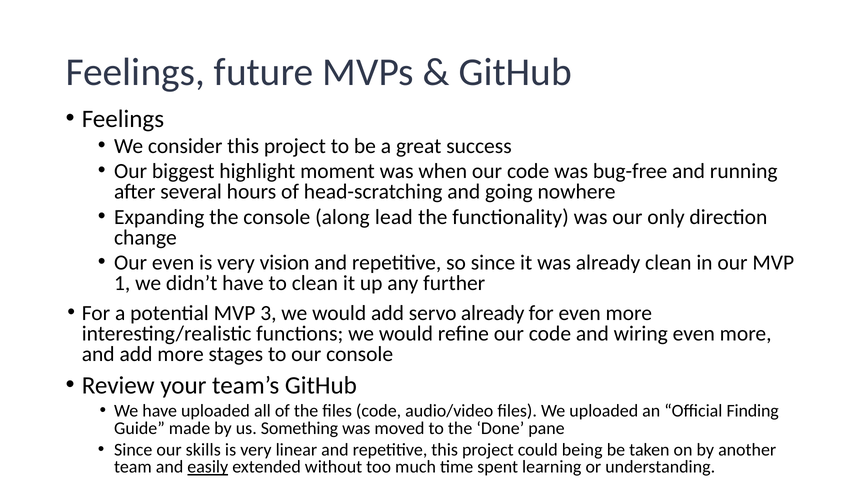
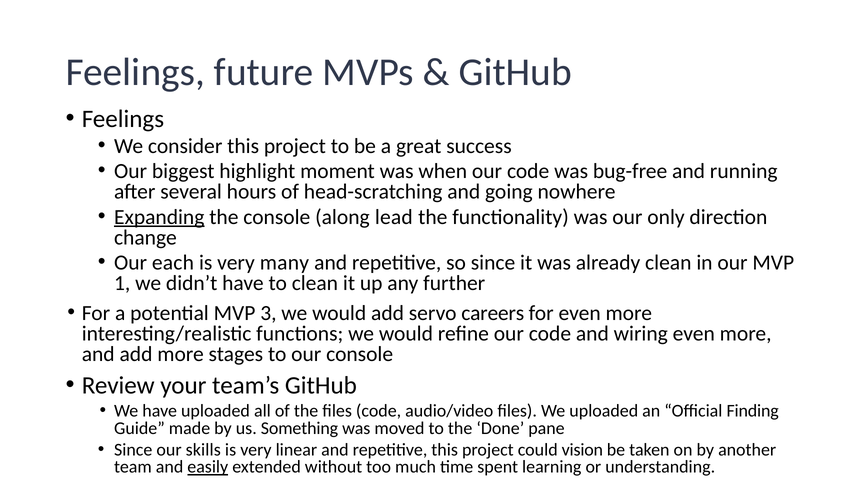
Expanding underline: none -> present (159, 217)
Our even: even -> each (173, 263)
vision: vision -> many (284, 263)
servo already: already -> careers (493, 313)
being: being -> vision (582, 450)
